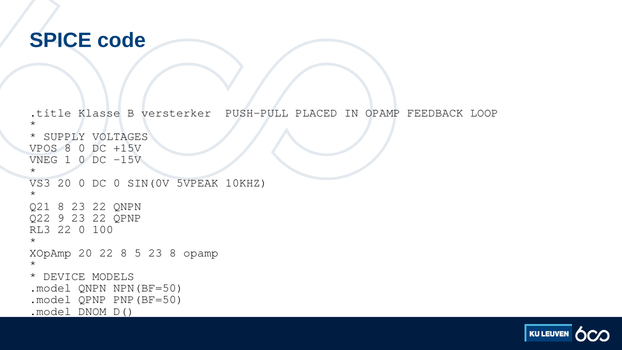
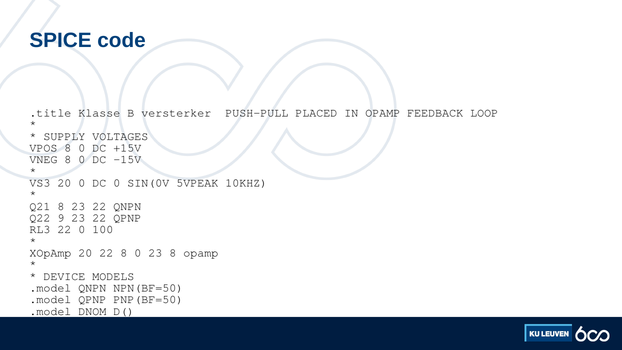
VNEG 1: 1 -> 8 (68, 160)
22 8 5: 5 -> 0 (138, 253)
